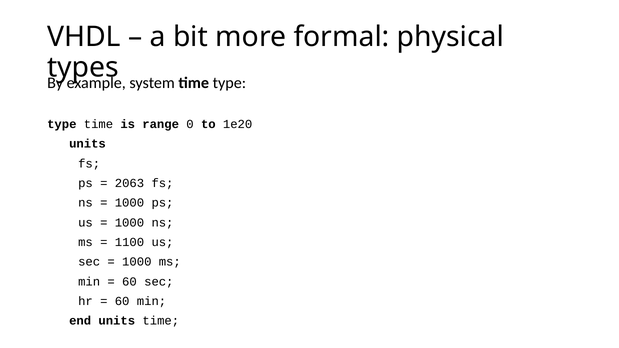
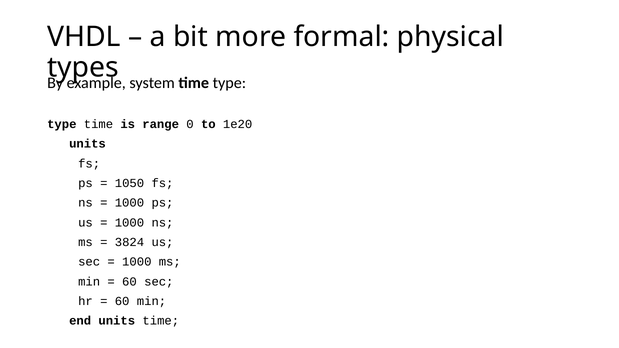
2063: 2063 -> 1050 (130, 183)
1100: 1100 -> 3824 (130, 242)
